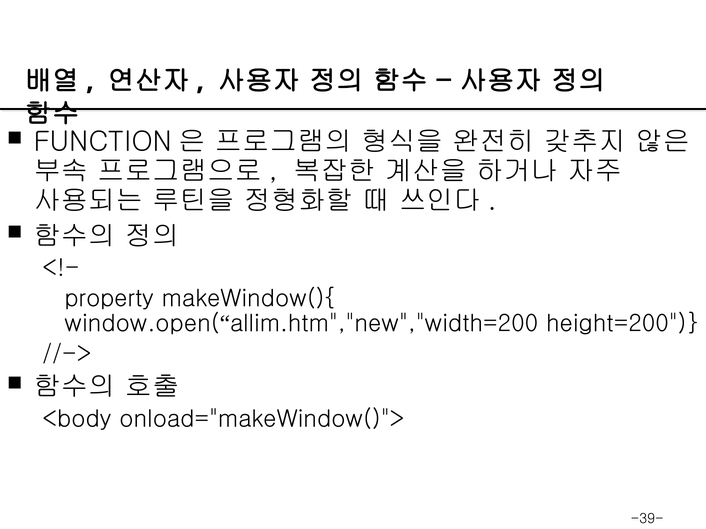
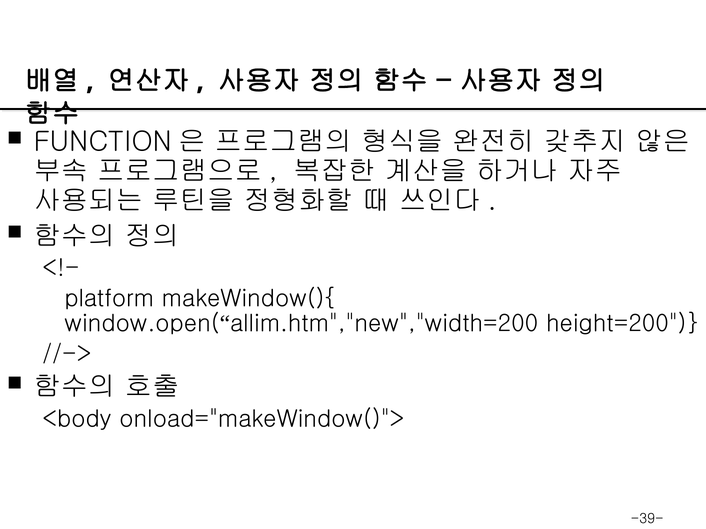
property: property -> platform (109, 299)
